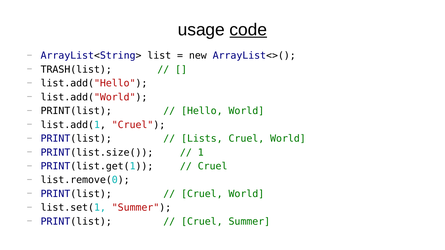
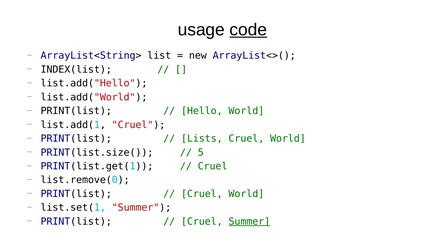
TRASH(list: TRASH(list -> INDEX(list (76, 70)
1: 1 -> 5 (201, 153)
Summer underline: none -> present (249, 222)
